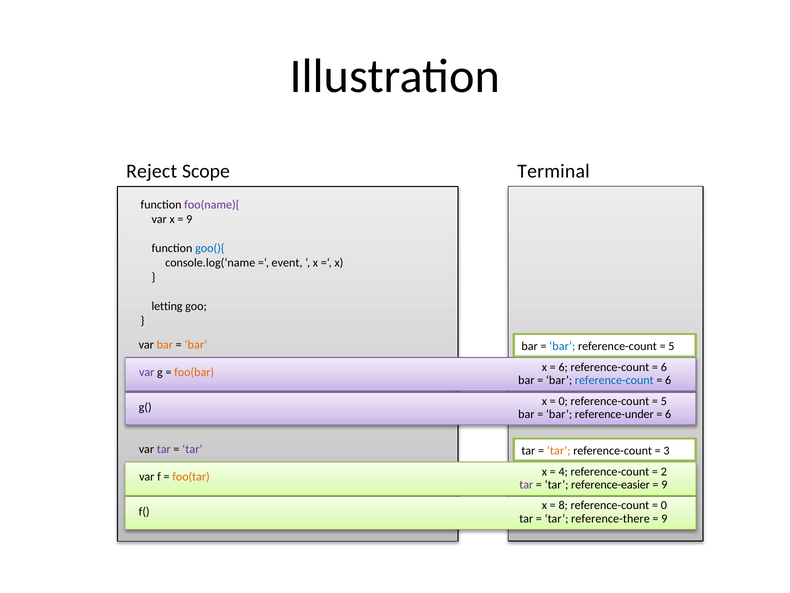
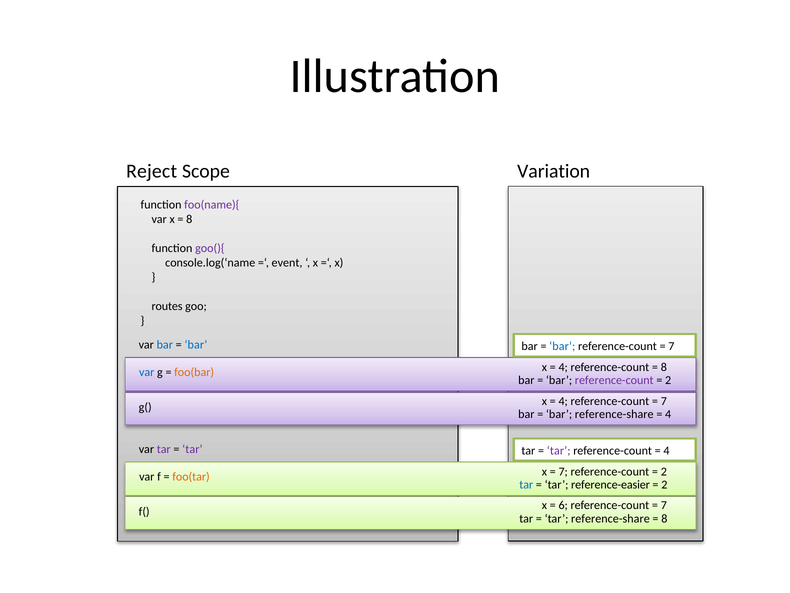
Terminal: Terminal -> Variation (554, 171)
9: 9 -> 8 (189, 219)
goo(){ colour: blue -> purple (210, 248)
letting: letting -> routes (167, 306)
bar colour: orange -> blue (165, 344)
bar colour: orange -> blue (196, 344)
5: 5 -> 7 (671, 346)
var colour: purple -> blue (147, 372)
6: 6 -> 4 (563, 367)
6: 6 -> 8 (664, 367)
reference-count colour: blue -> purple (614, 380)
6: 6 -> 2 (668, 380)
0: 0 -> 4 (563, 401)
5: 5 -> 7 (664, 401)
bar reference-under: reference-under -> reference-share (614, 414)
6: 6 -> 4 (668, 414)
tar colour: orange -> purple (559, 450)
3: 3 -> 4 (667, 450)
4: 4 -> 7 (563, 471)
tar colour: purple -> blue (526, 484)
9: 9 -> 2 (664, 484)
8: 8 -> 6 (563, 505)
0: 0 -> 7 (664, 505)
tar reference-there: reference-there -> reference-share (610, 518)
9: 9 -> 8 (664, 518)
